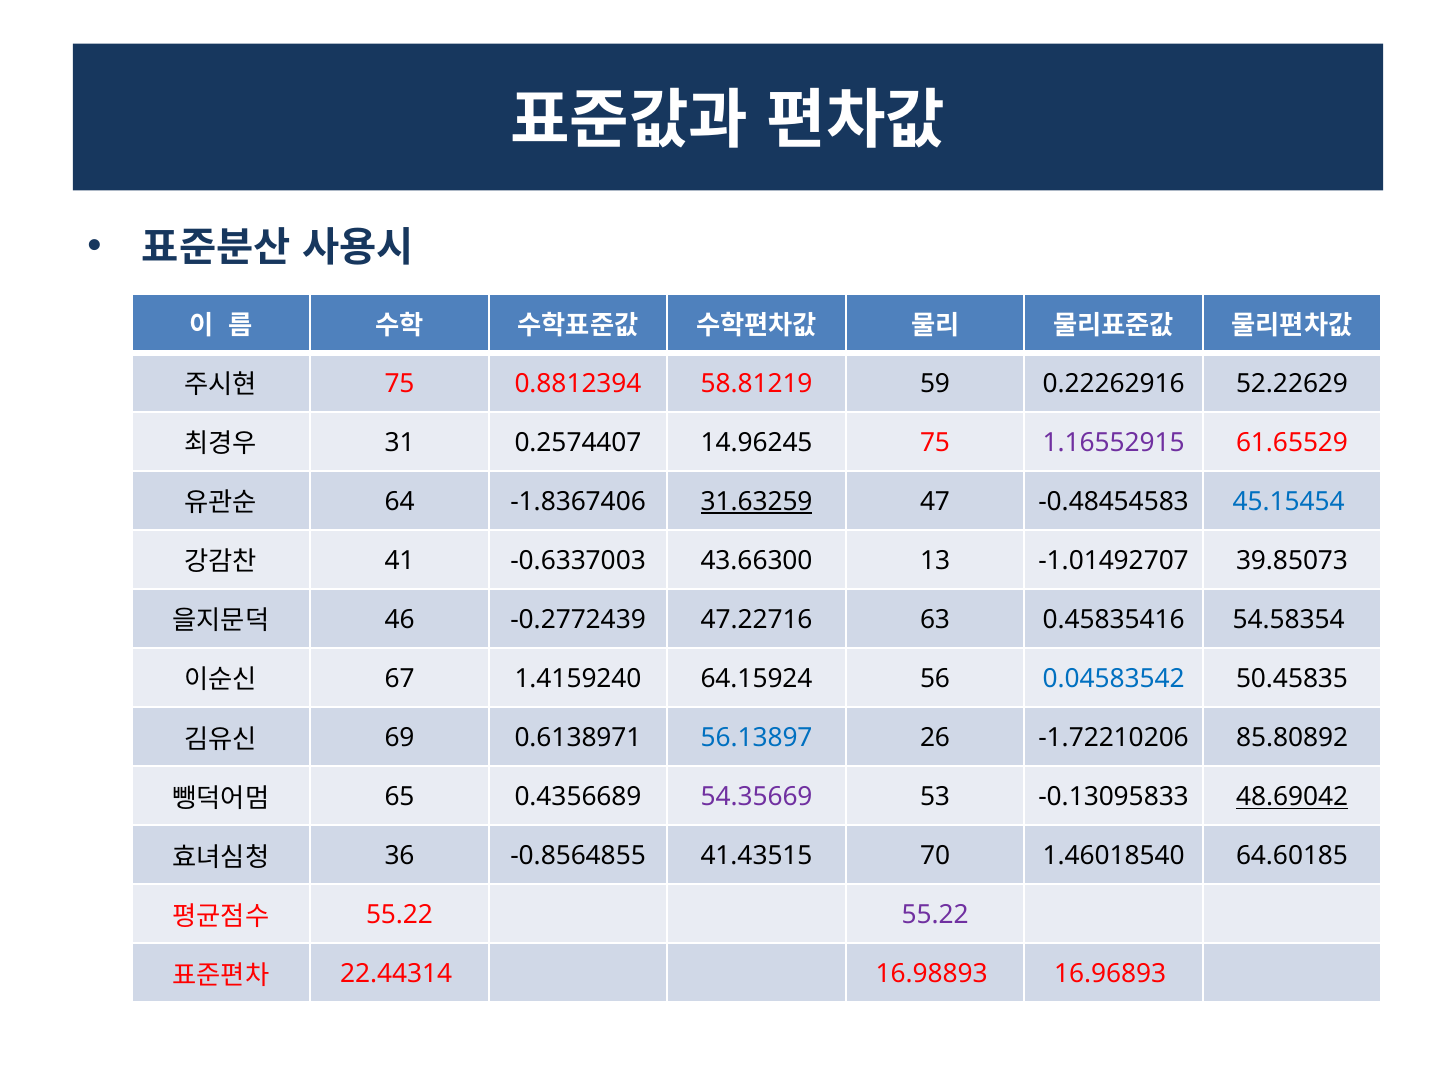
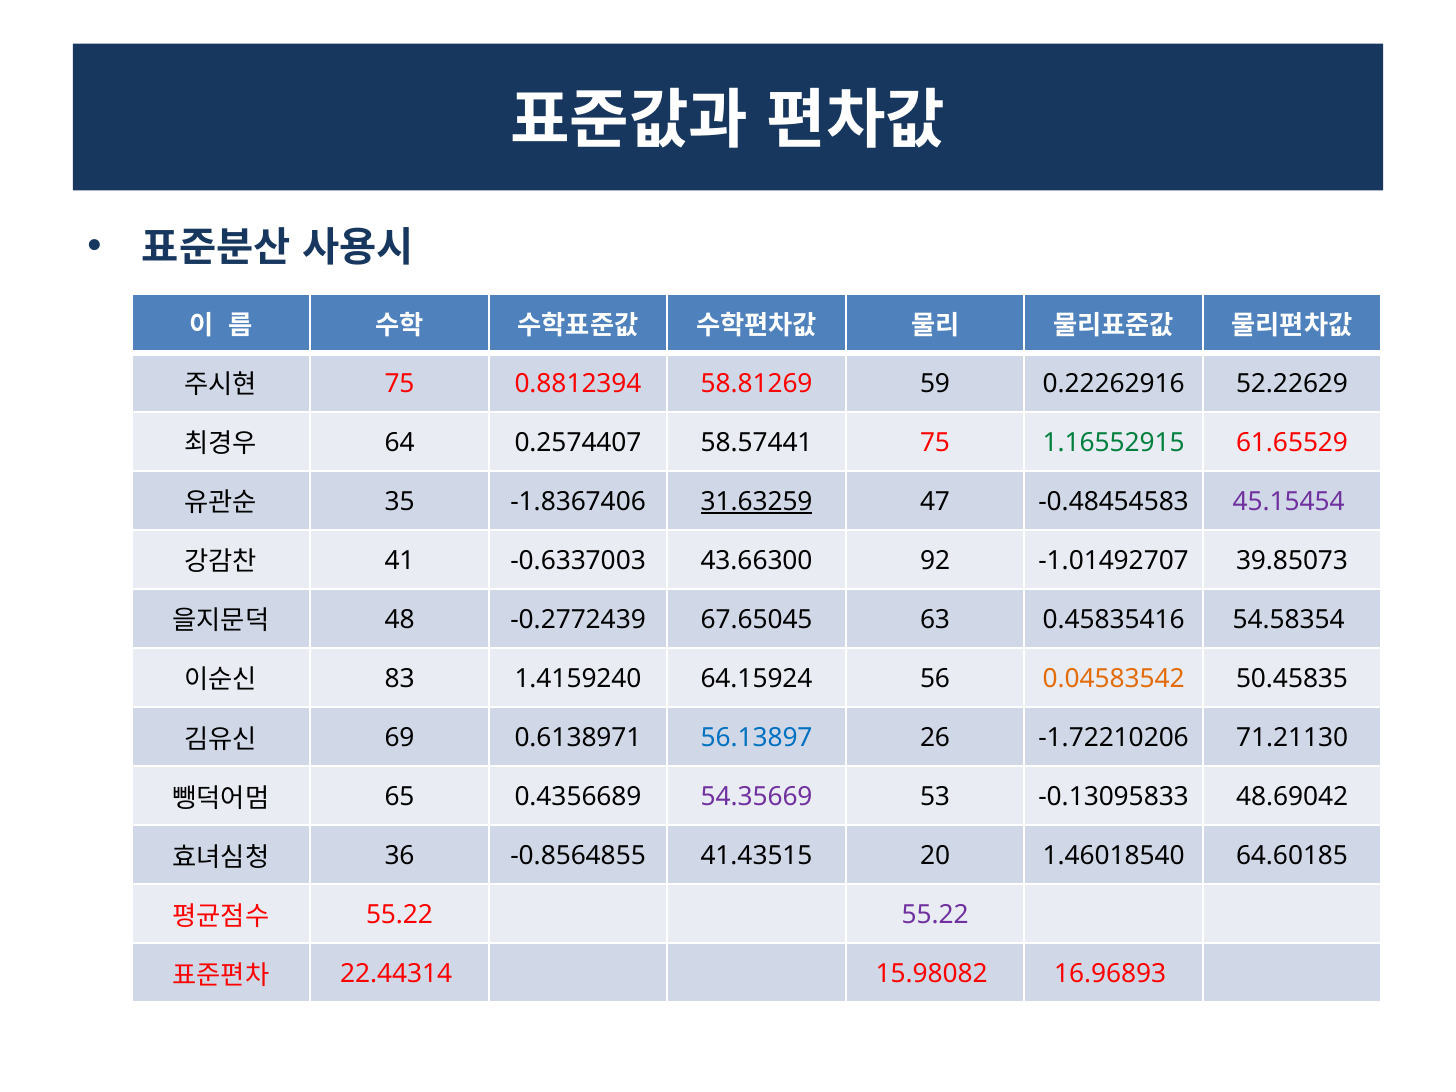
58.81219: 58.81219 -> 58.81269 (757, 384)
31: 31 -> 64 (400, 443)
14.96245: 14.96245 -> 58.57441 (757, 443)
1.16552915 colour: purple -> green (1114, 443)
64: 64 -> 35 (400, 502)
45.15454 colour: blue -> purple (1289, 502)
13: 13 -> 92 (935, 561)
46: 46 -> 48 (400, 620)
47.22716: 47.22716 -> 67.65045 (757, 620)
67: 67 -> 83 (400, 679)
0.04583542 colour: blue -> orange (1114, 679)
85.80892: 85.80892 -> 71.21130 (1292, 738)
48.69042 underline: present -> none (1292, 797)
70: 70 -> 20 (935, 856)
16.98893: 16.98893 -> 15.98082 (932, 974)
